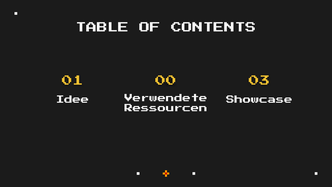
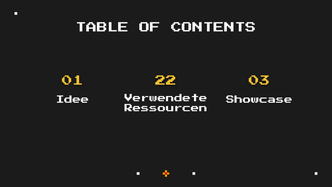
00: 00 -> 22 (166, 82)
